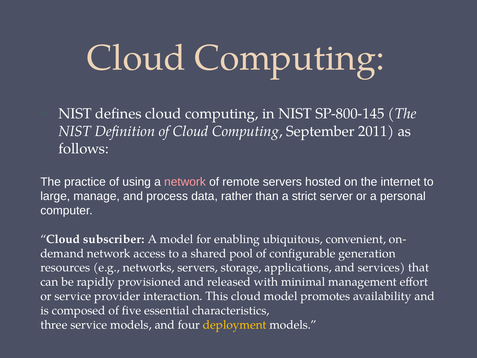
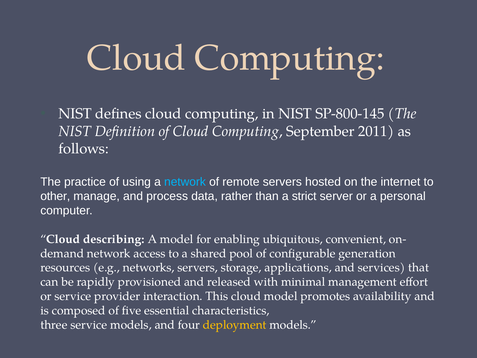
network colour: pink -> light blue (185, 182)
large: large -> other (55, 196)
subscriber: subscriber -> describing (114, 239)
